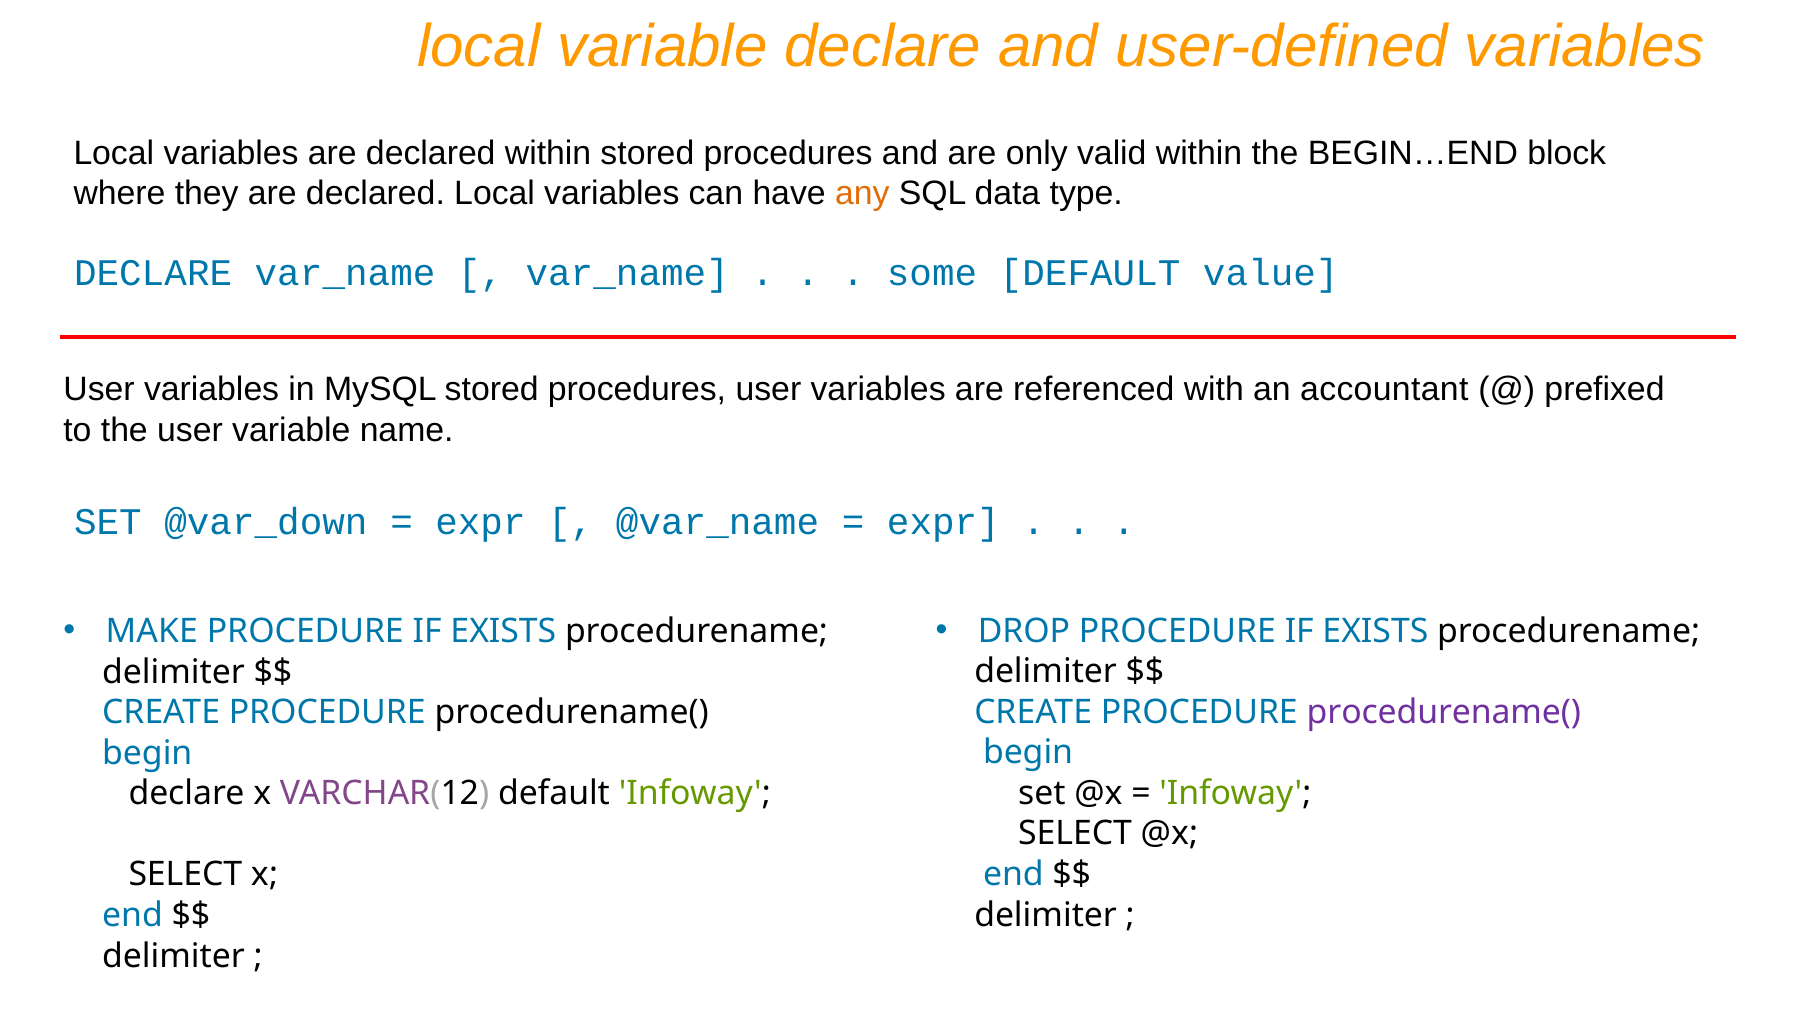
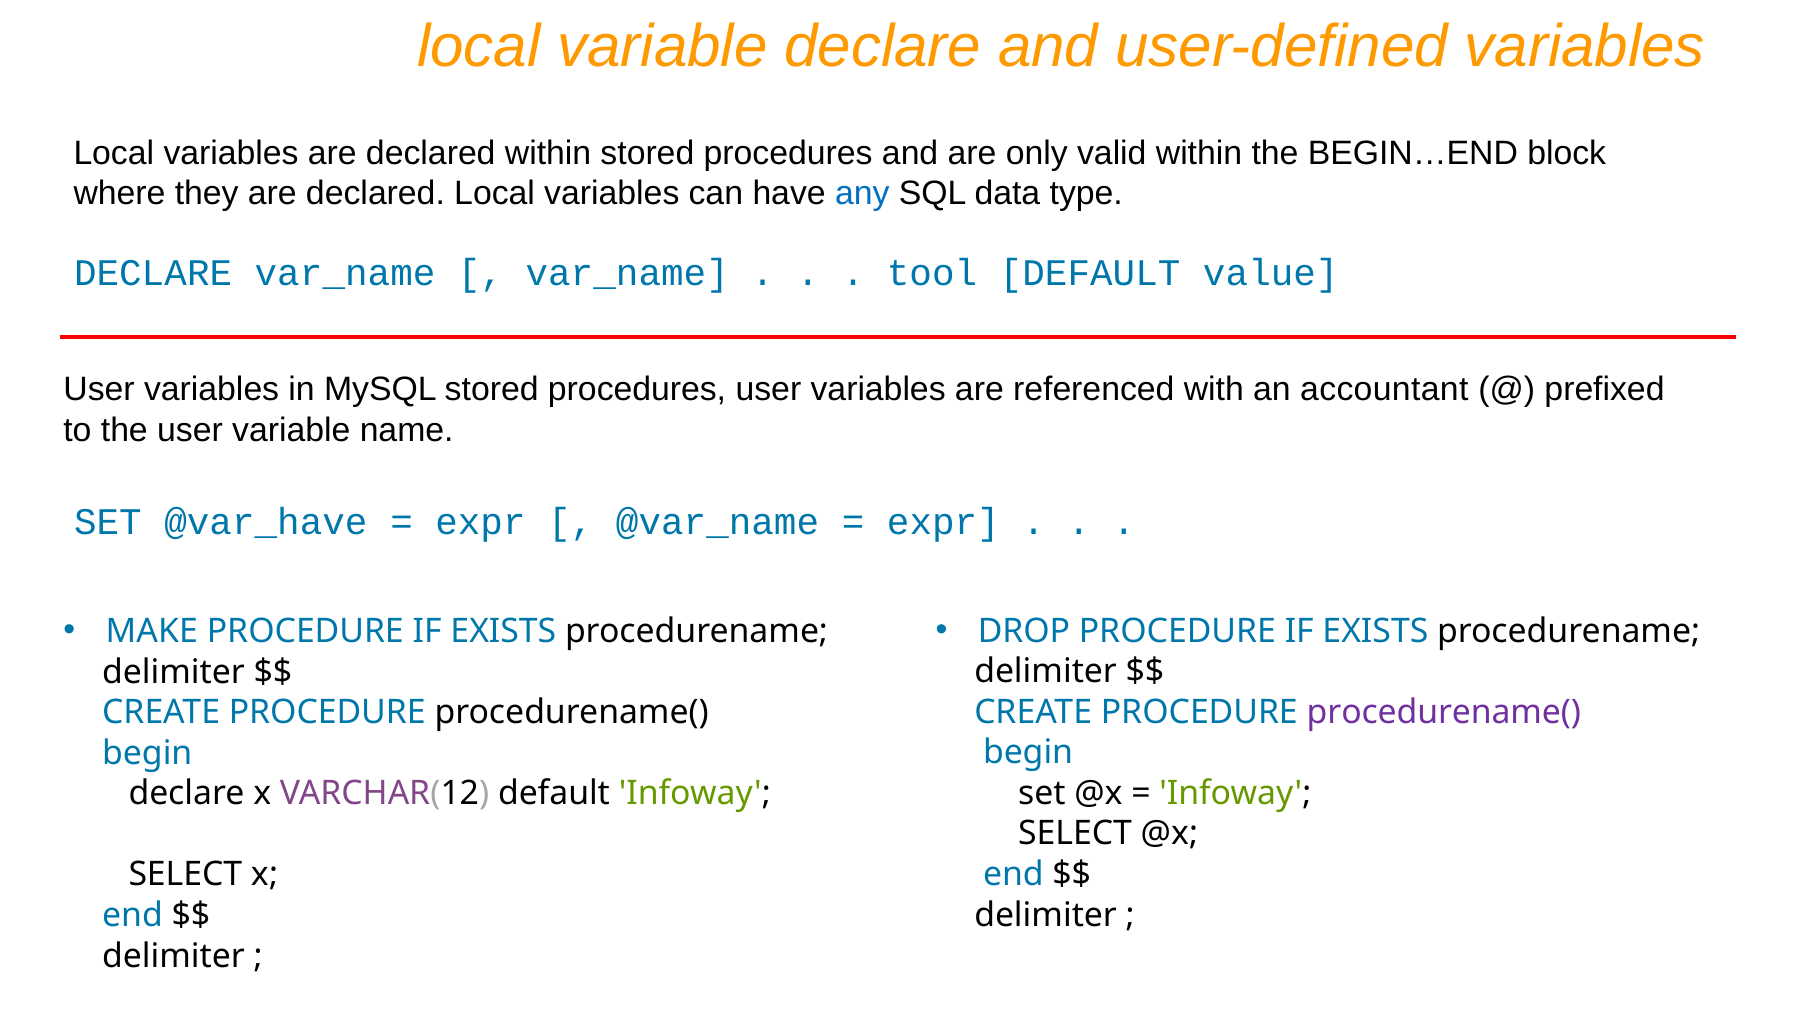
any colour: orange -> blue (862, 194)
some: some -> tool (932, 273)
@var_down: @var_down -> @var_have (266, 522)
